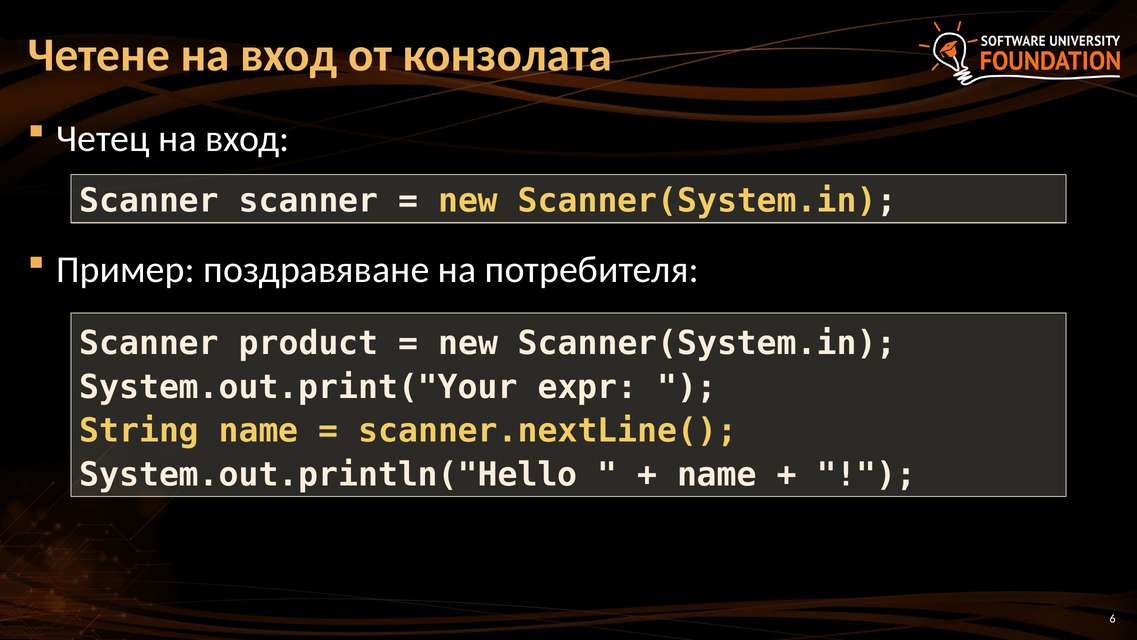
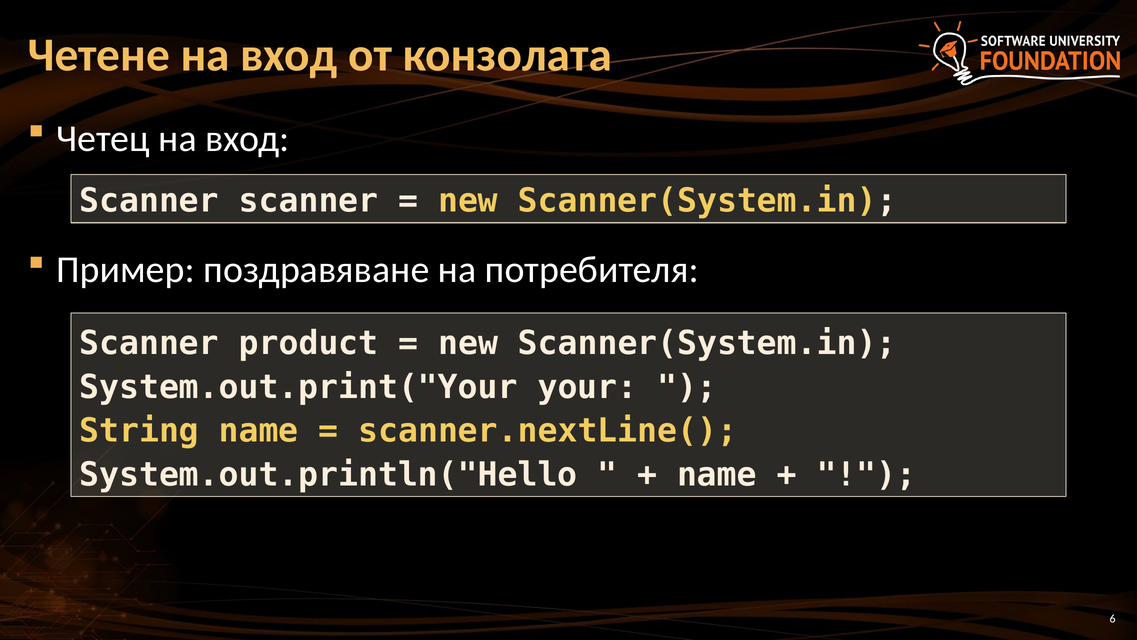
expr: expr -> your (587, 387)
